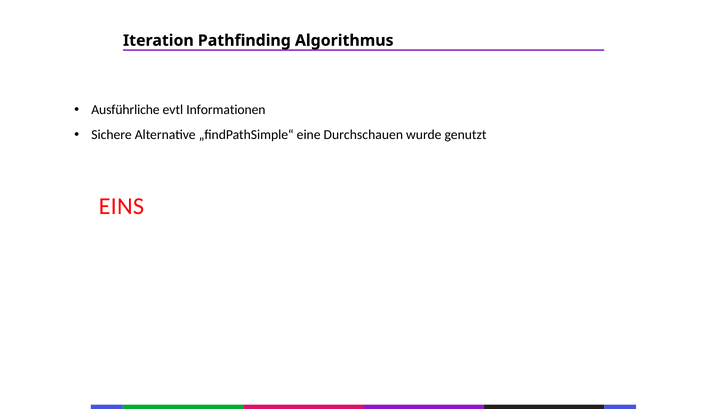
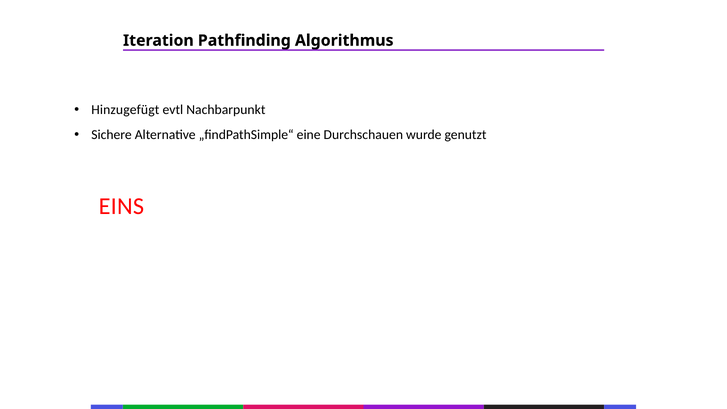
Ausführliche: Ausführliche -> Hinzugefügt (125, 110)
Informationen: Informationen -> Nachbarpunkt (226, 110)
